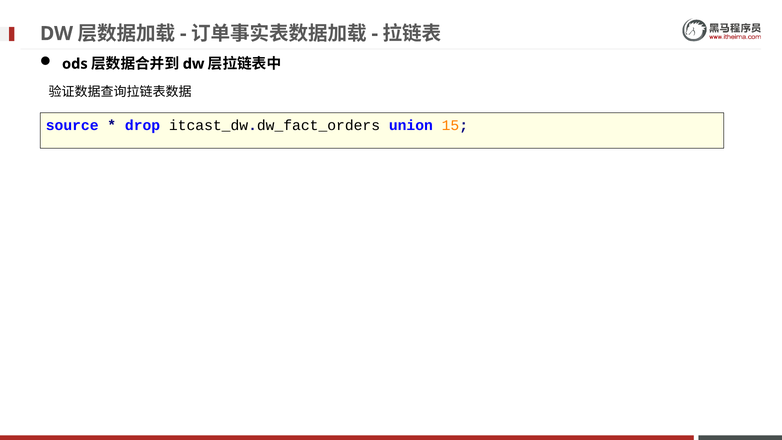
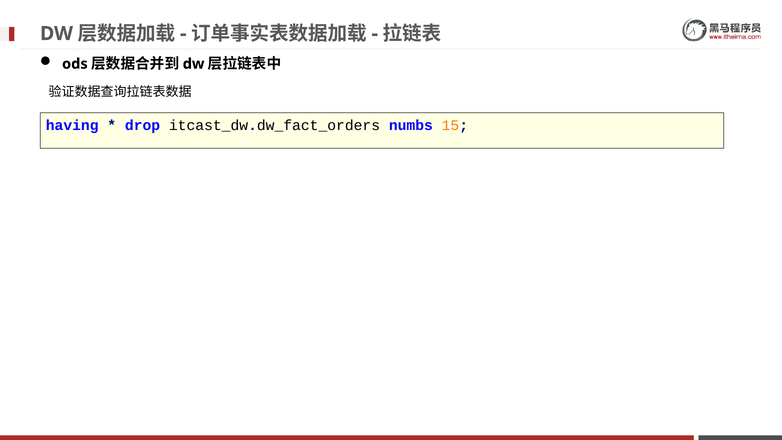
source: source -> having (72, 126)
union: union -> numbs (411, 126)
